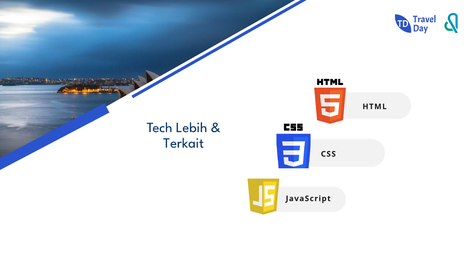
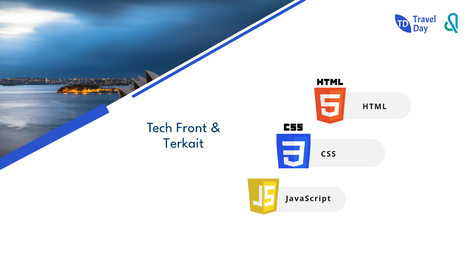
Lebih: Lebih -> Front (192, 127)
